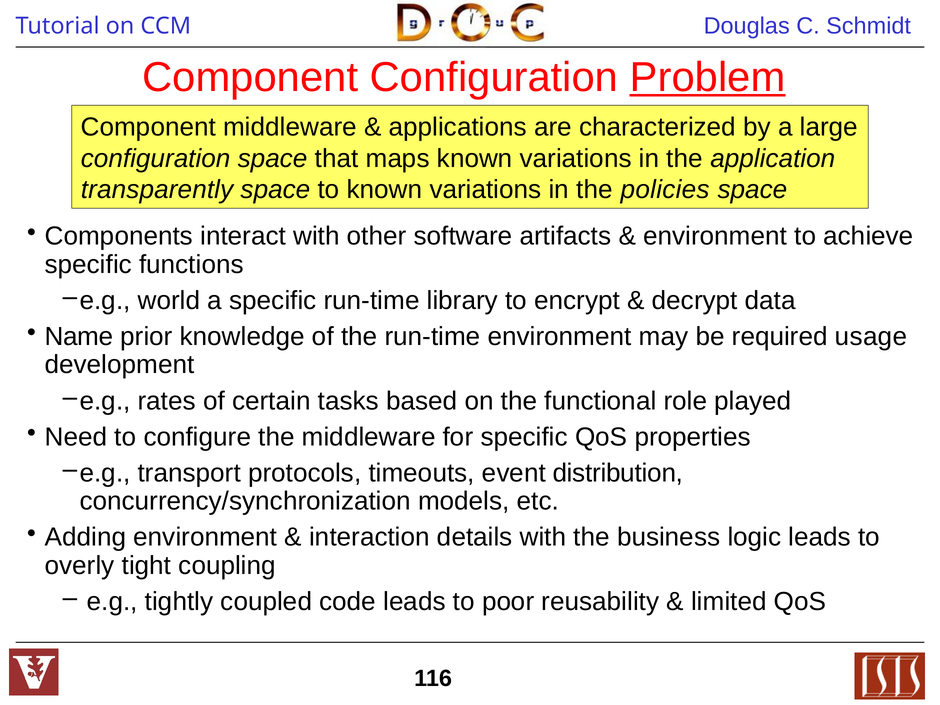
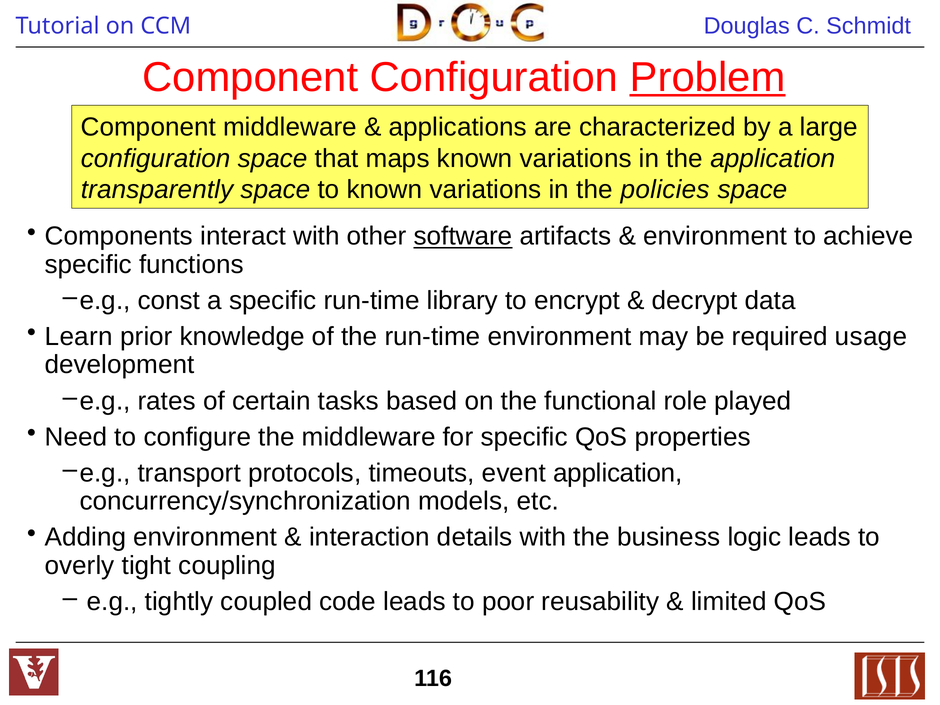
software underline: none -> present (463, 236)
world: world -> const (169, 301)
Name: Name -> Learn (79, 337)
event distribution: distribution -> application (618, 473)
